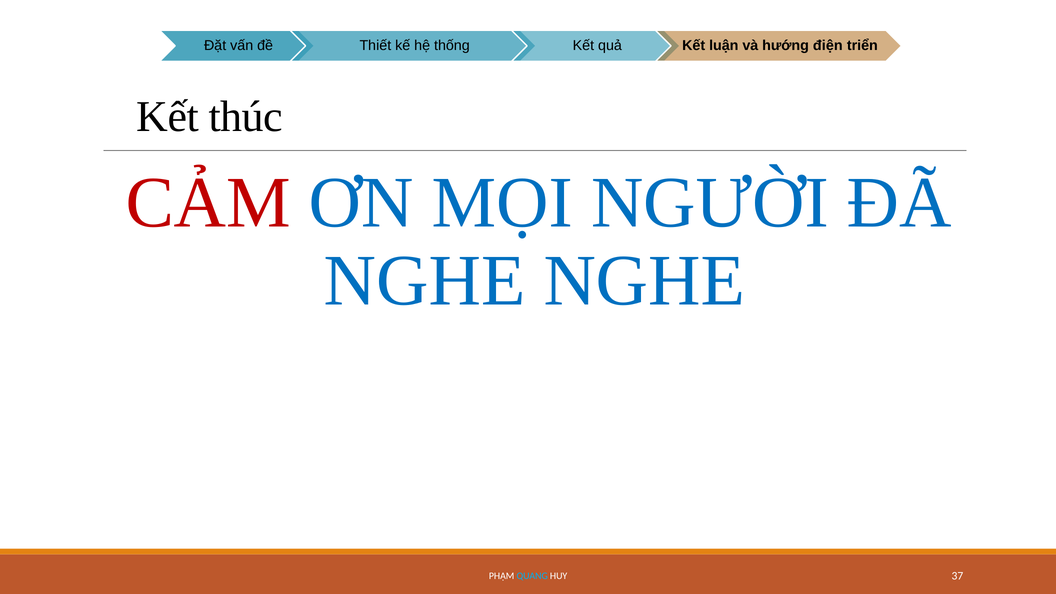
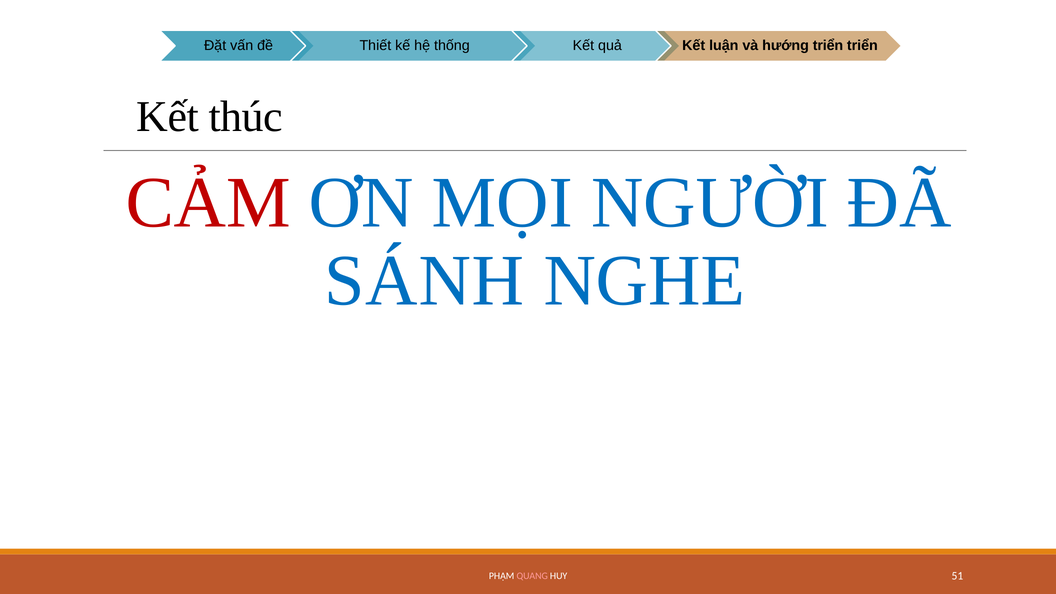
điện: điện -> triển (828, 46)
NGHE: NGHE -> SÁNH (424, 281)
QUANG colour: light blue -> pink (532, 576)
37: 37 -> 51 (957, 576)
